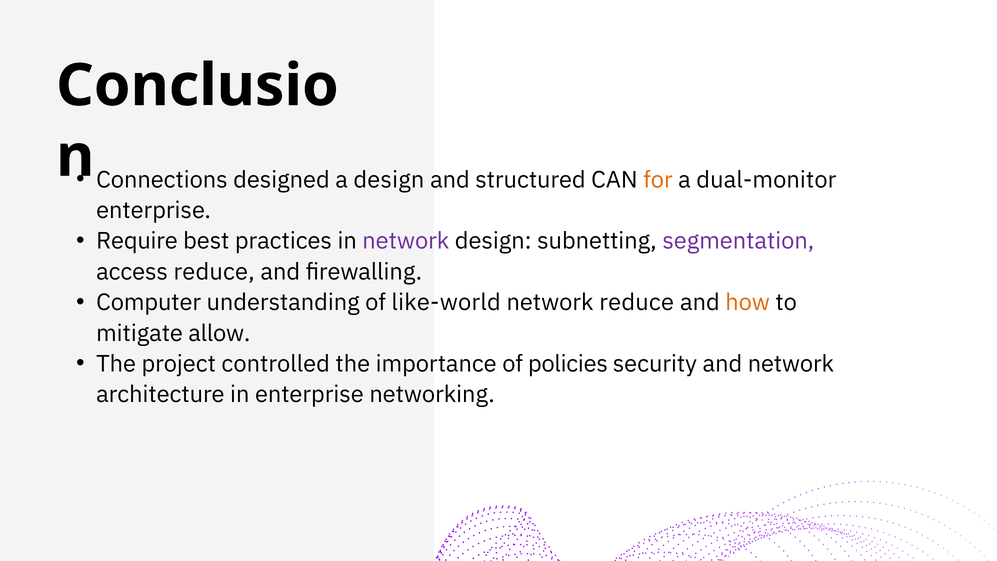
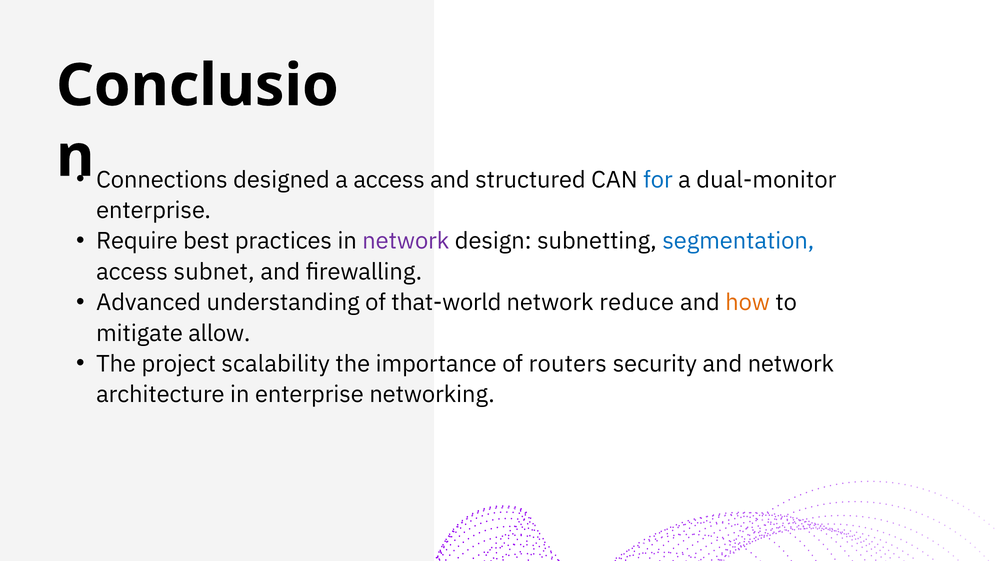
a design: design -> access (389, 180)
for colour: orange -> blue (658, 180)
segmentation colour: purple -> blue (738, 241)
access reduce: reduce -> subnet (214, 272)
Computer: Computer -> Advanced (149, 302)
like-world: like-world -> that-world (446, 302)
controlled: controlled -> scalability (276, 364)
policies: policies -> routers (568, 364)
